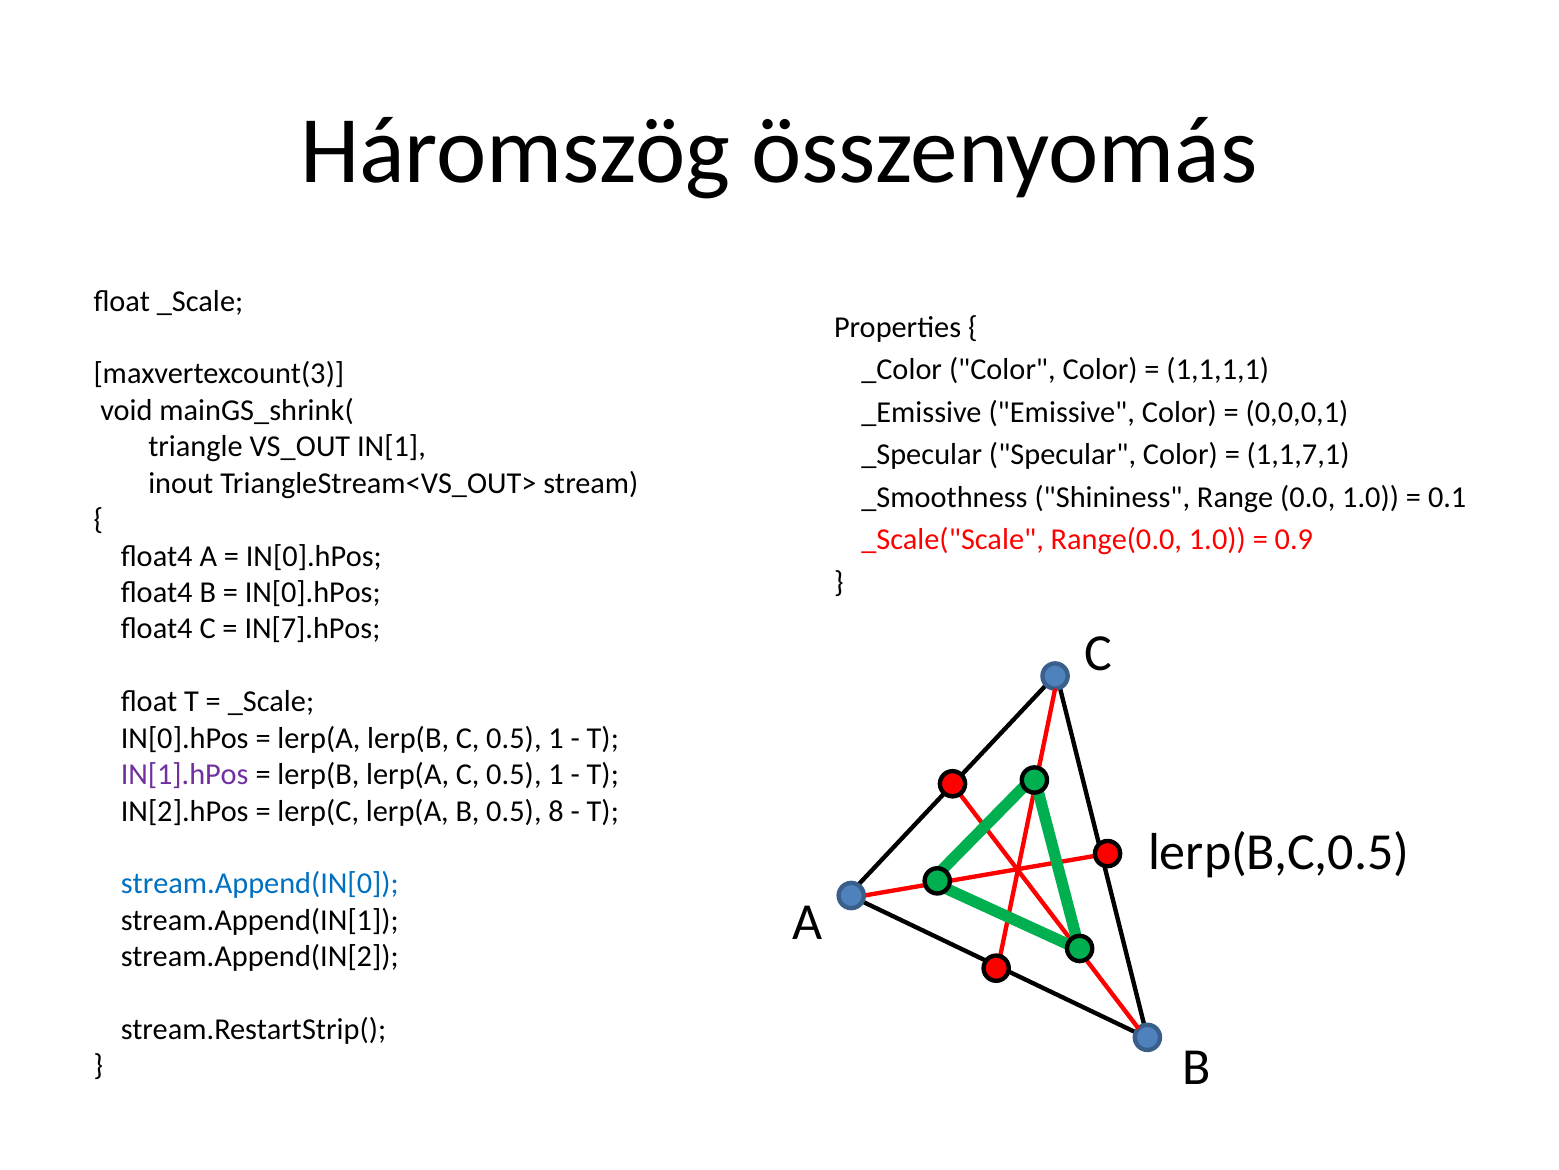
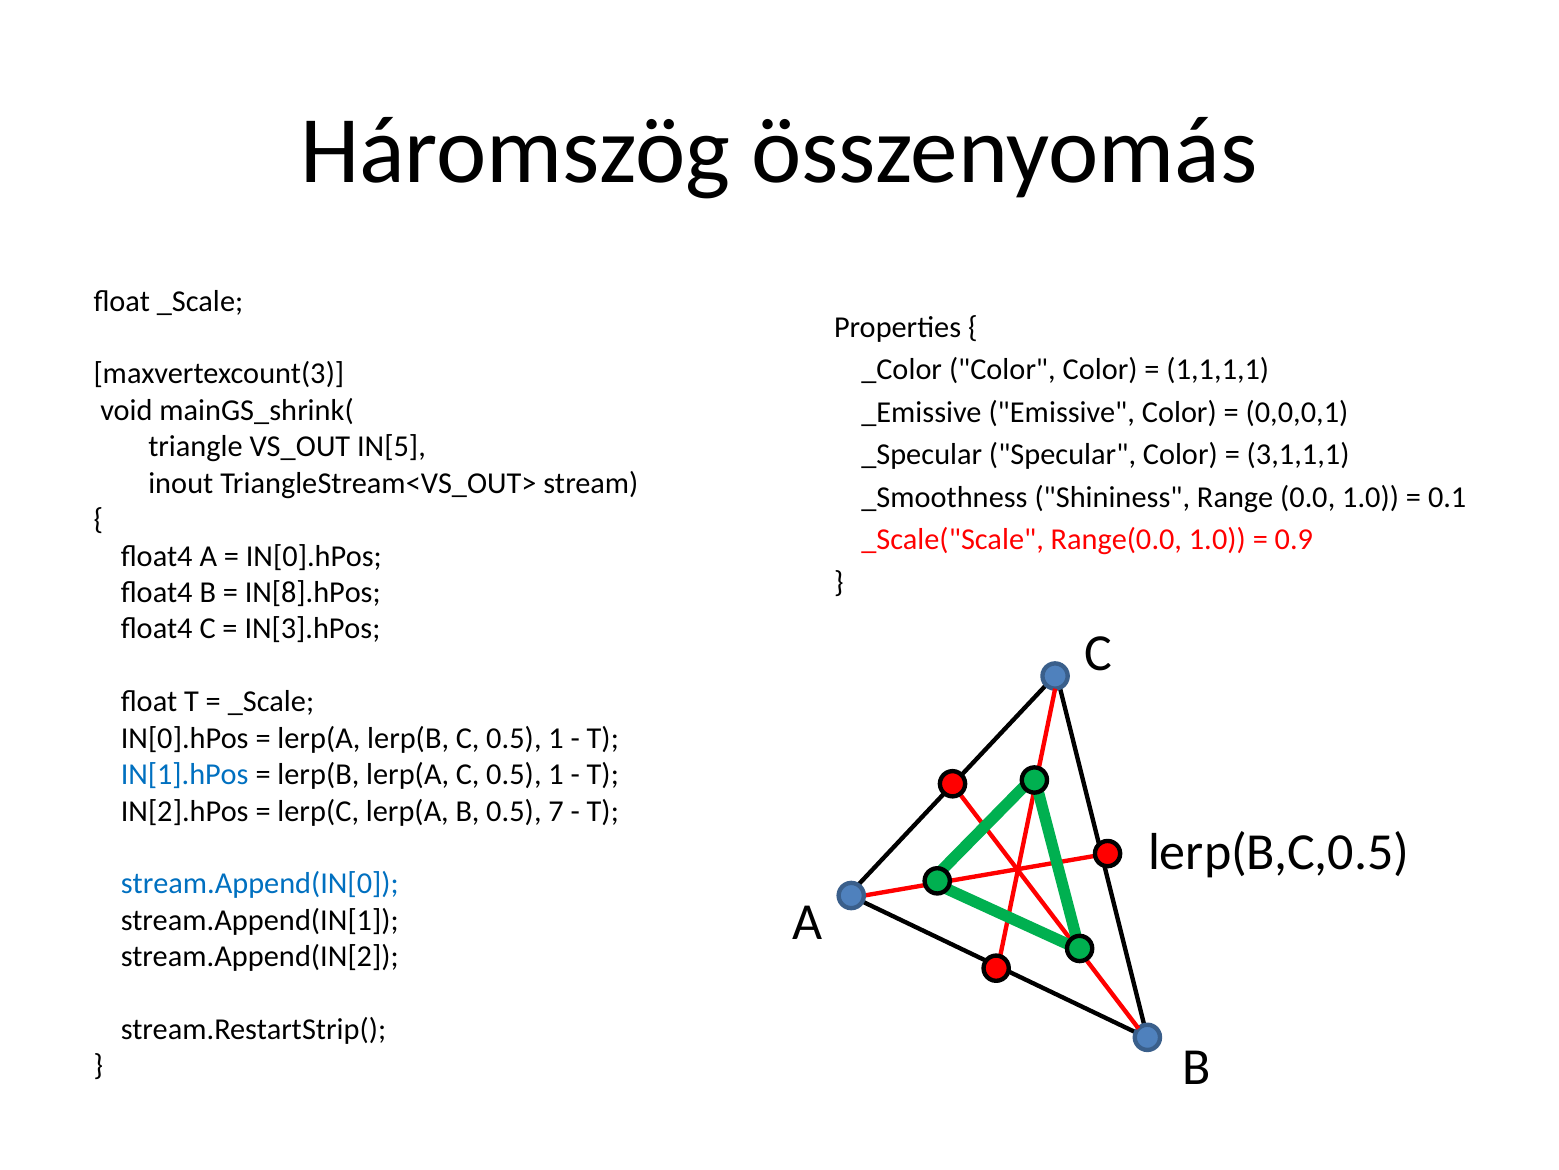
IN[1: IN[1 -> IN[5 (391, 447)
1,1,7,1: 1,1,7,1 -> 3,1,1,1 (1298, 455)
IN[0].hPos: IN[0].hPos -> IN[8].hPos (313, 592)
IN[7].hPos: IN[7].hPos -> IN[3].hPos (312, 629)
IN[1].hPos colour: purple -> blue (185, 774)
8: 8 -> 7 (556, 810)
